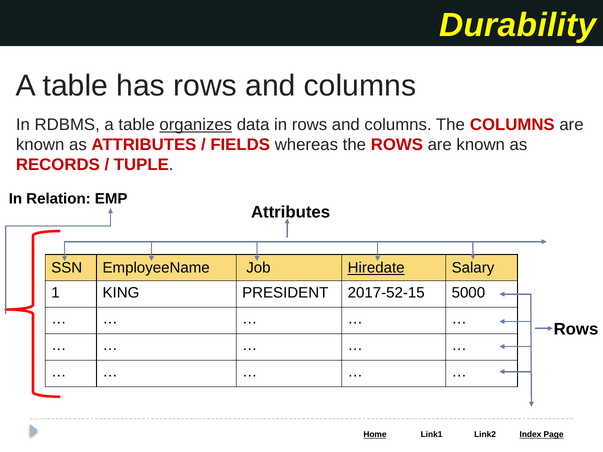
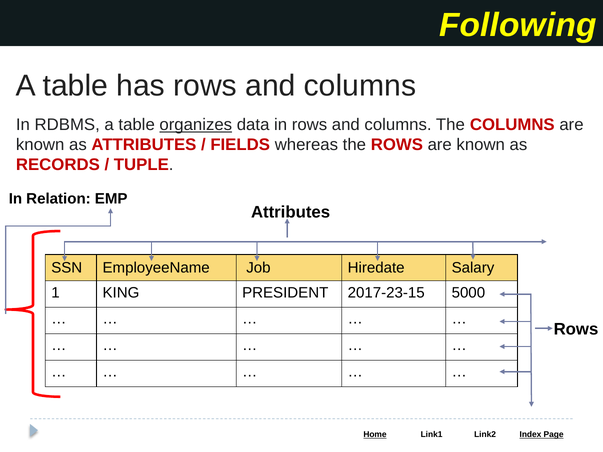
Durability: Durability -> Following (518, 25)
Hiredate underline: present -> none (376, 268)
2017-52-15: 2017-52-15 -> 2017-23-15 (386, 293)
